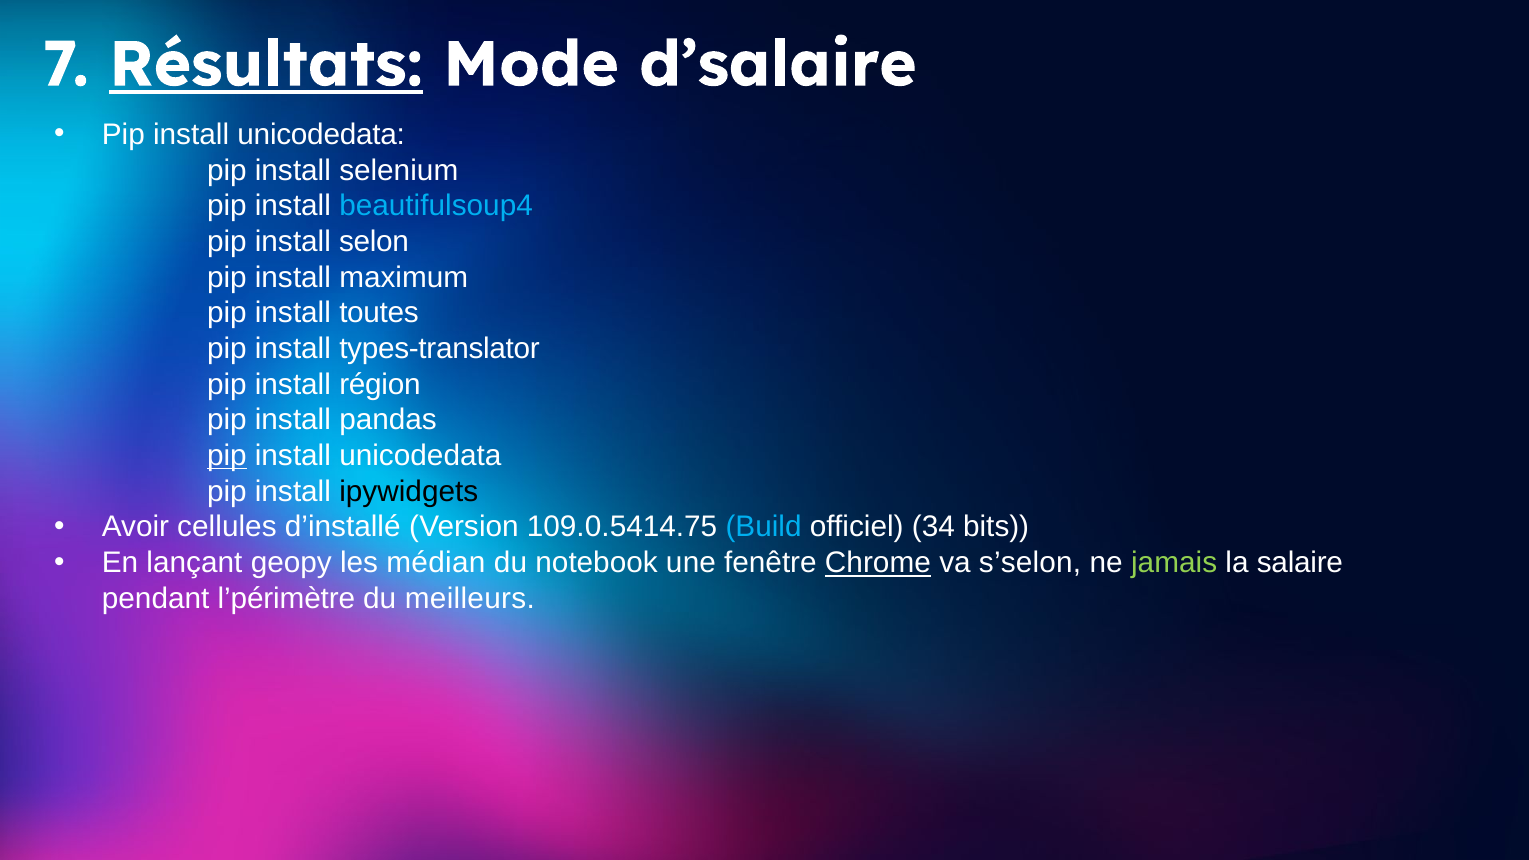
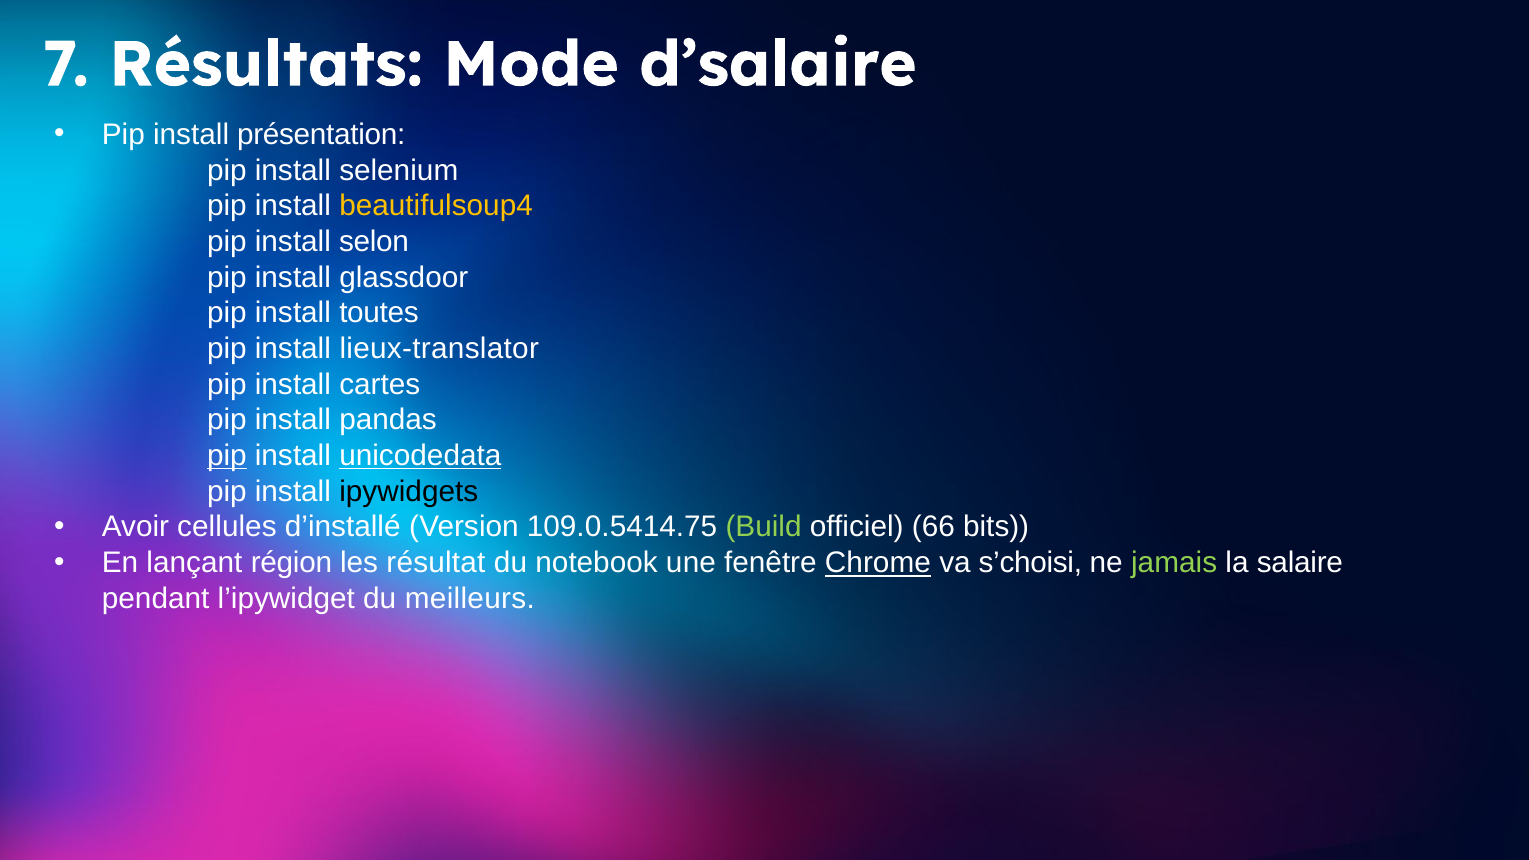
Résultats underline: present -> none (266, 65)
unicodedata: unicodedata -> présentation (321, 135)
beautifulsoup4 colour: light blue -> yellow (436, 206)
maximum: maximum -> glassdoor (404, 277)
types-translator: types-translator -> lieux-translator (439, 349)
région: région -> cartes (380, 384)
unicodedata underline: none -> present (420, 456)
Build colour: light blue -> light green (764, 527)
34: 34 -> 66 (933, 527)
geopy: geopy -> région (291, 563)
médian: médian -> résultat (436, 563)
s’selon: s’selon -> s’choisi (1030, 563)
l’périmètre: l’périmètre -> l’ipywidget (286, 599)
